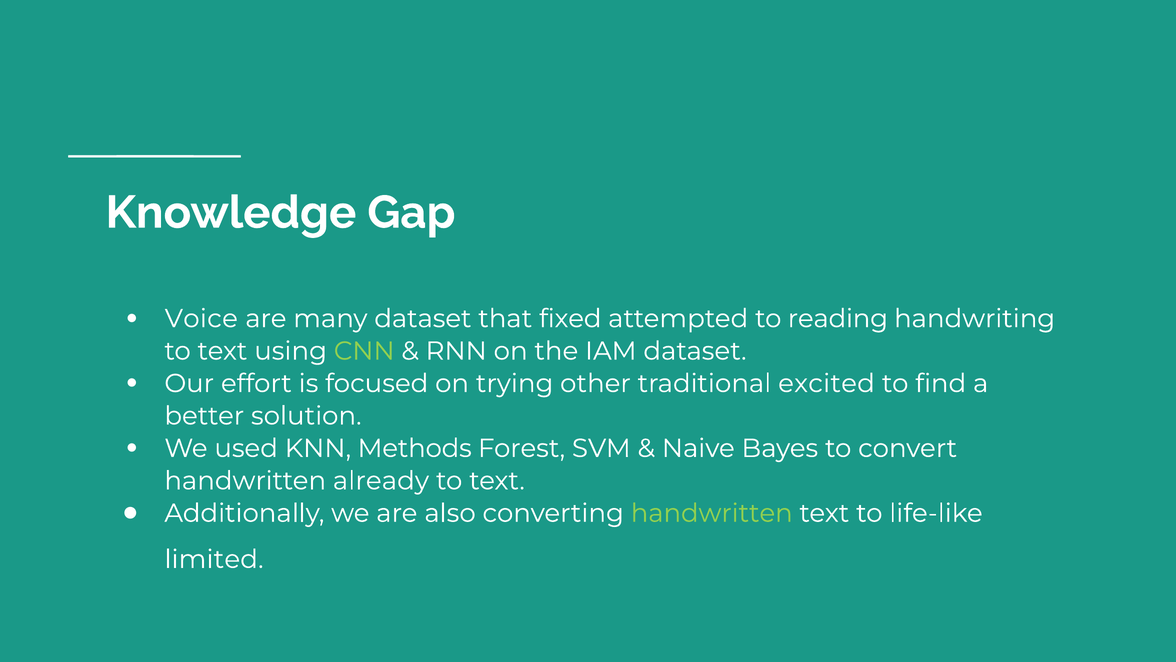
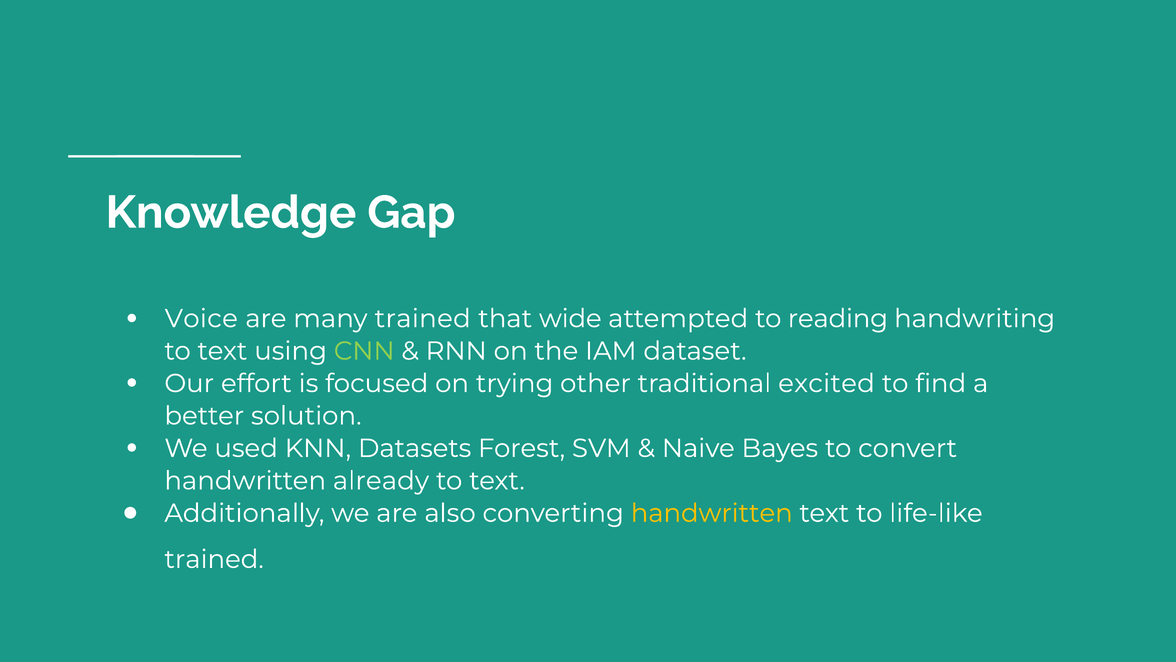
many dataset: dataset -> trained (423, 318)
fixed: fixed -> wide (570, 318)
Methods: Methods -> Datasets (415, 448)
handwritten colour: light green -> yellow (712, 513)
limited: limited -> trained (214, 559)
